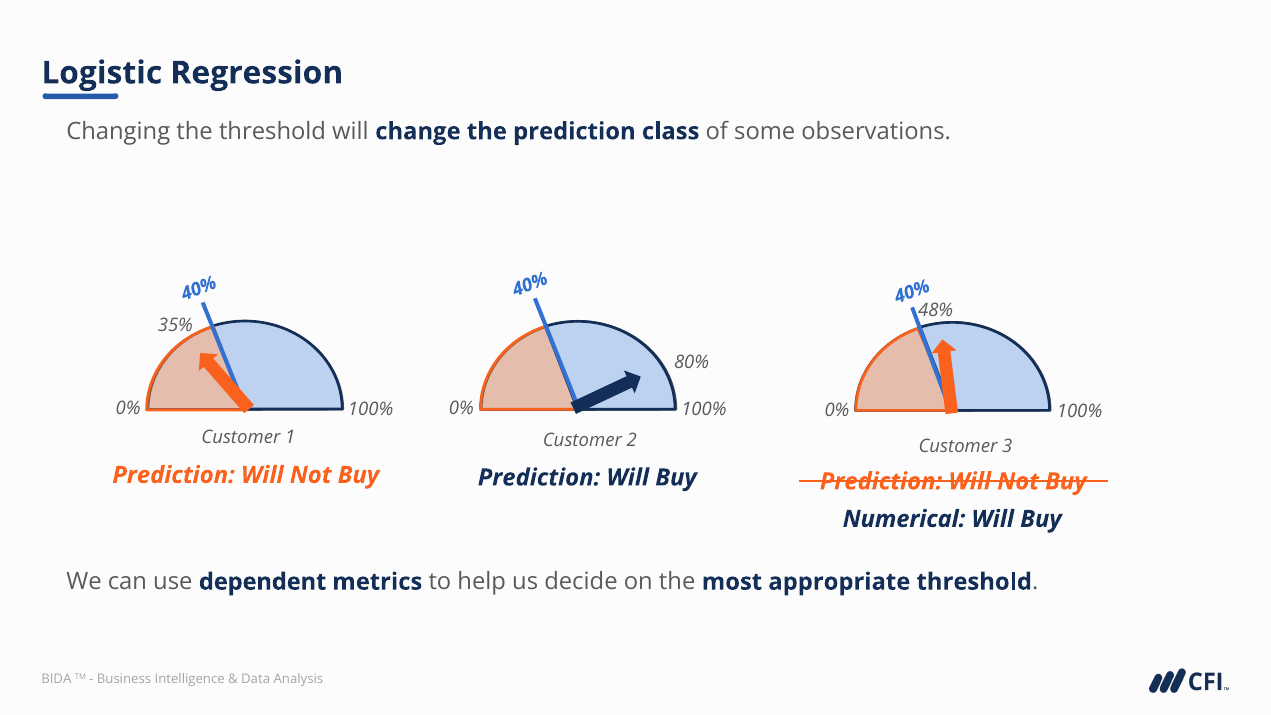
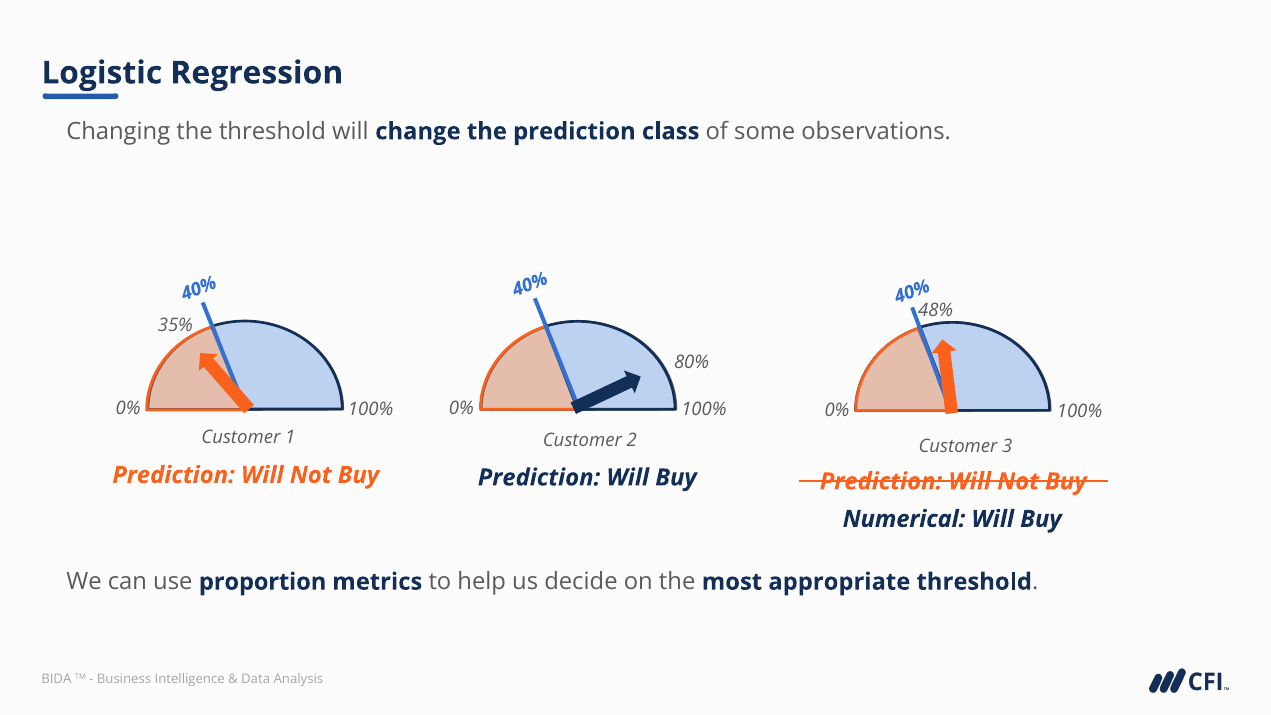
dependent: dependent -> proportion (263, 582)
